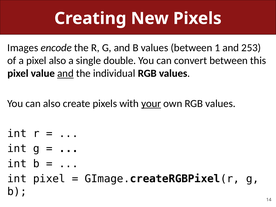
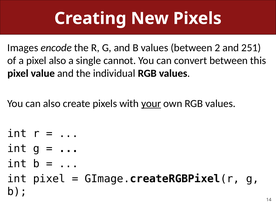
1: 1 -> 2 (217, 48)
253: 253 -> 251 (251, 48)
double: double -> cannot (120, 61)
and underline: present -> none (65, 73)
